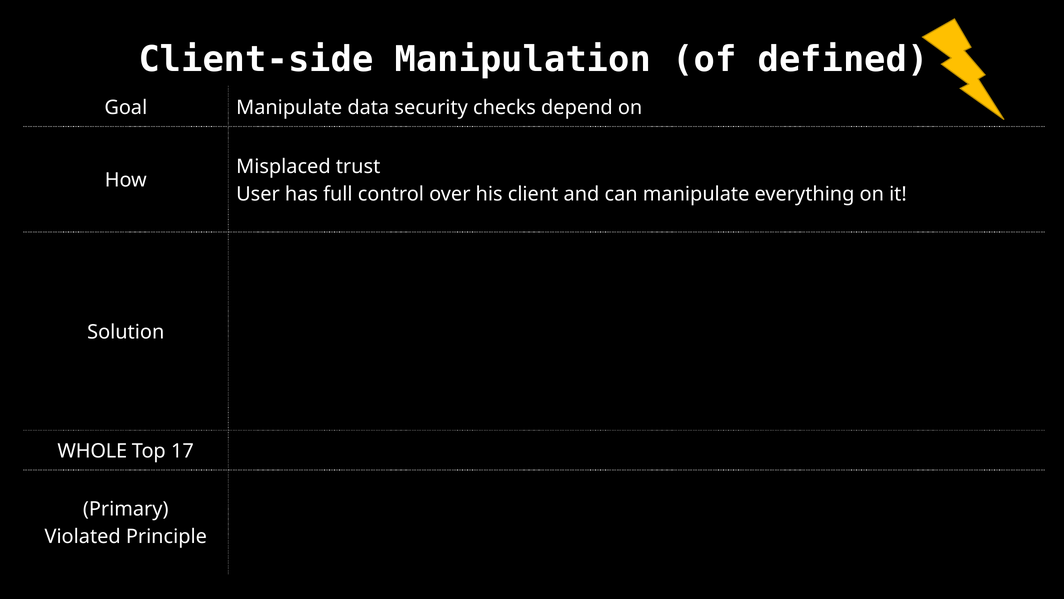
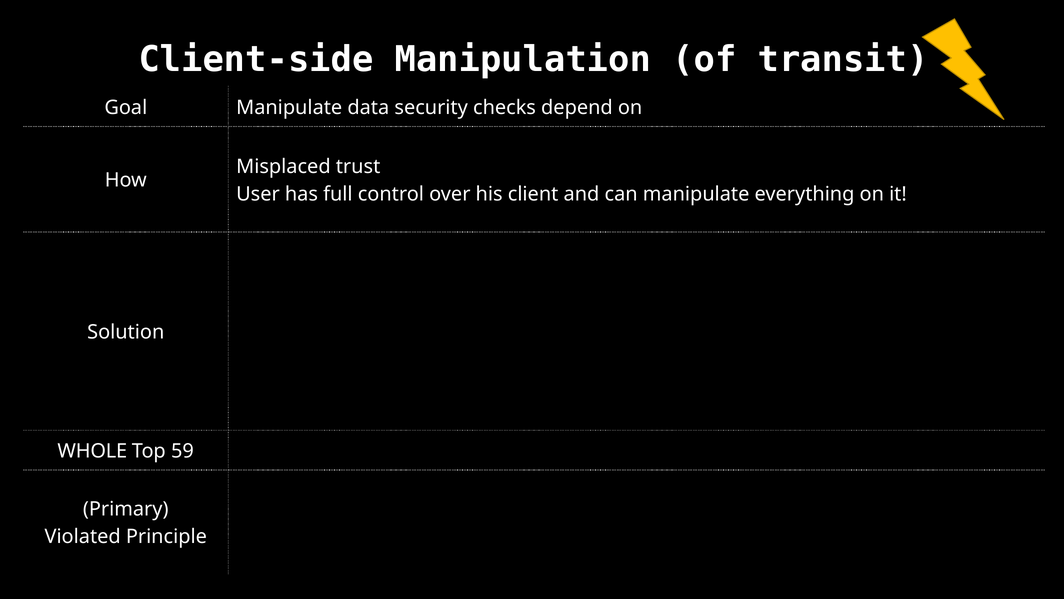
defined: defined -> transit (843, 60)
17: 17 -> 59 (182, 451)
